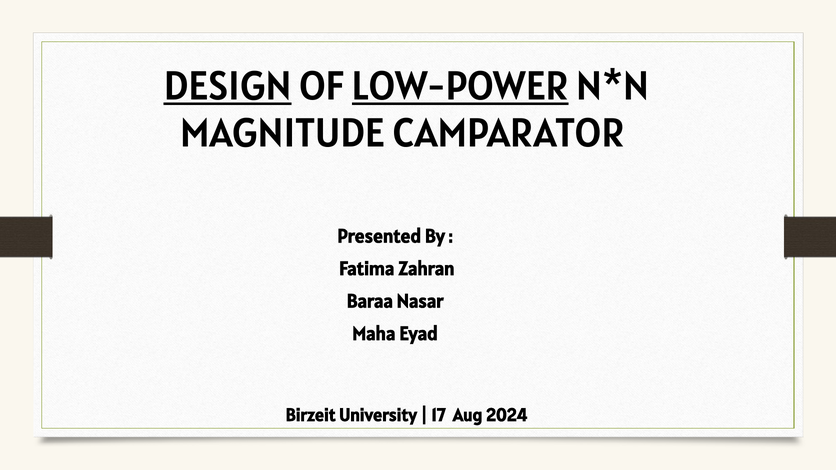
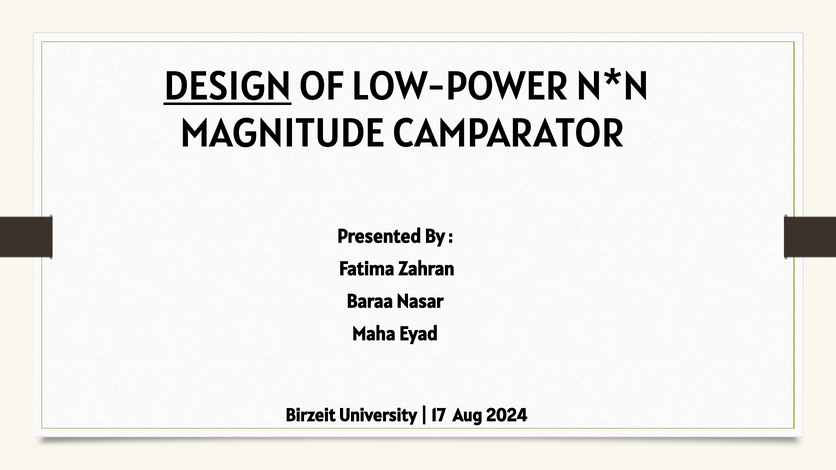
LOW-POWER underline: present -> none (460, 86)
